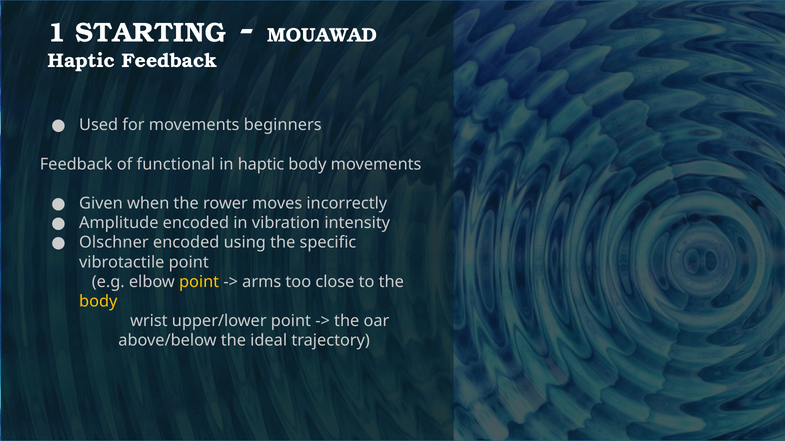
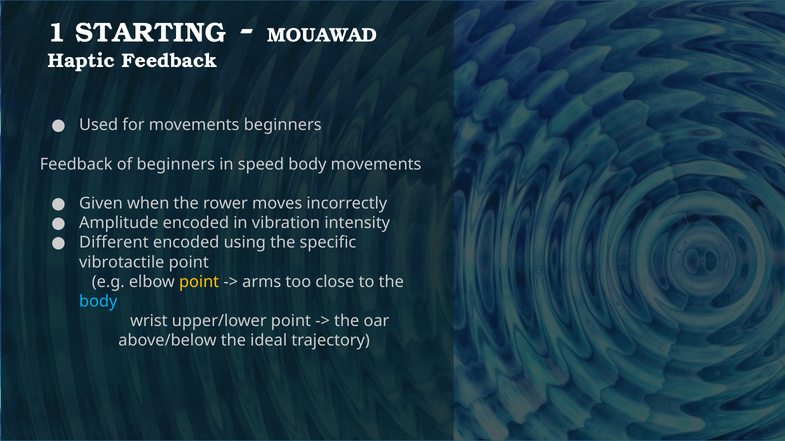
of functional: functional -> beginners (176, 164)
in haptic: haptic -> speed (261, 164)
Olschner: Olschner -> Different (114, 243)
body colour: yellow -> light blue (98, 302)
